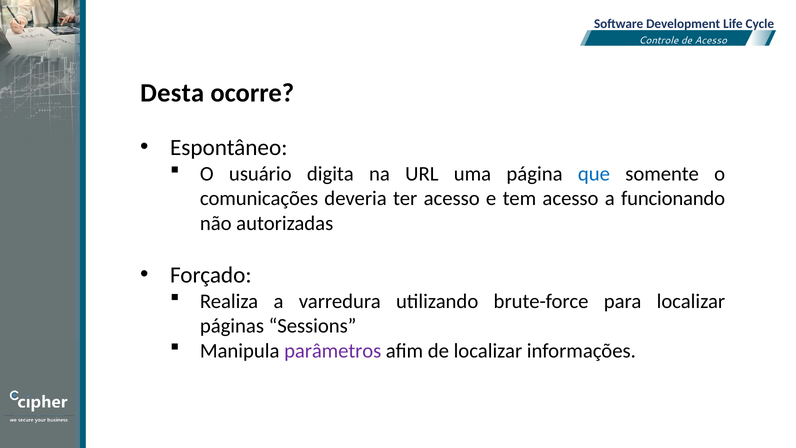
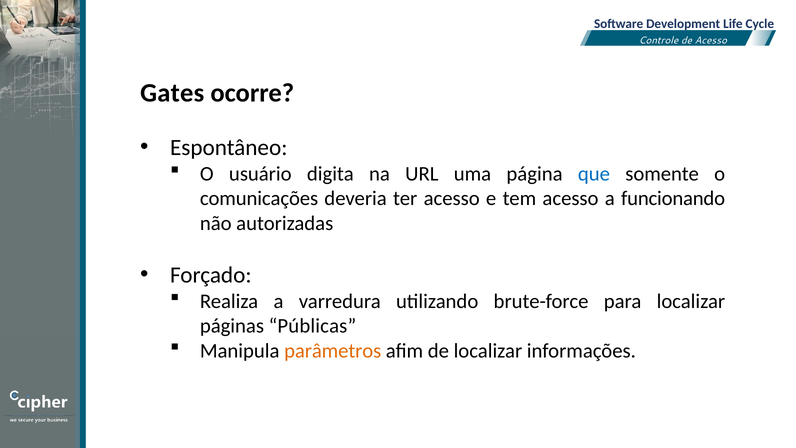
Desta: Desta -> Gates (172, 93)
Sessions: Sessions -> Públicas (312, 326)
parâmetros colour: purple -> orange (333, 351)
